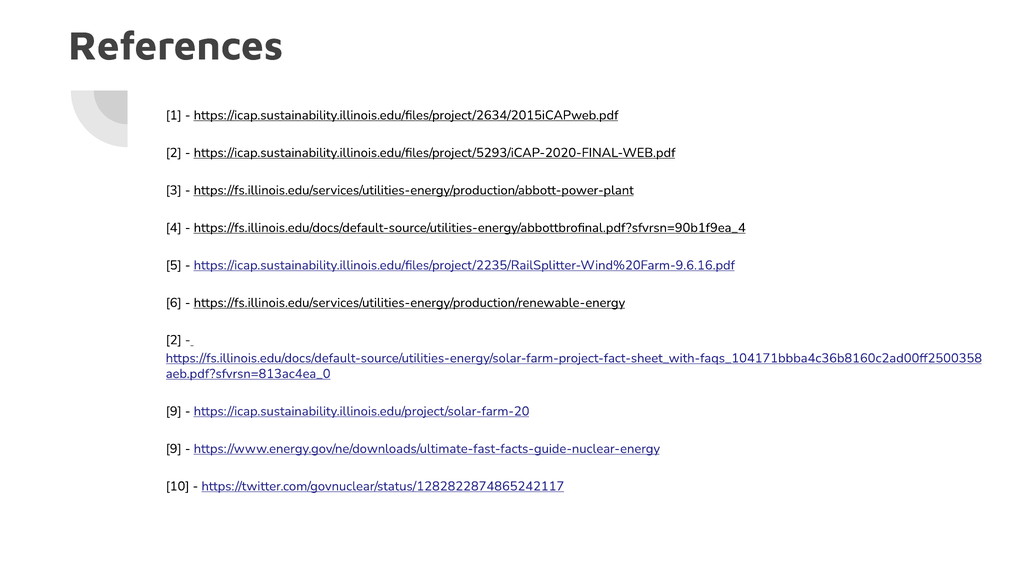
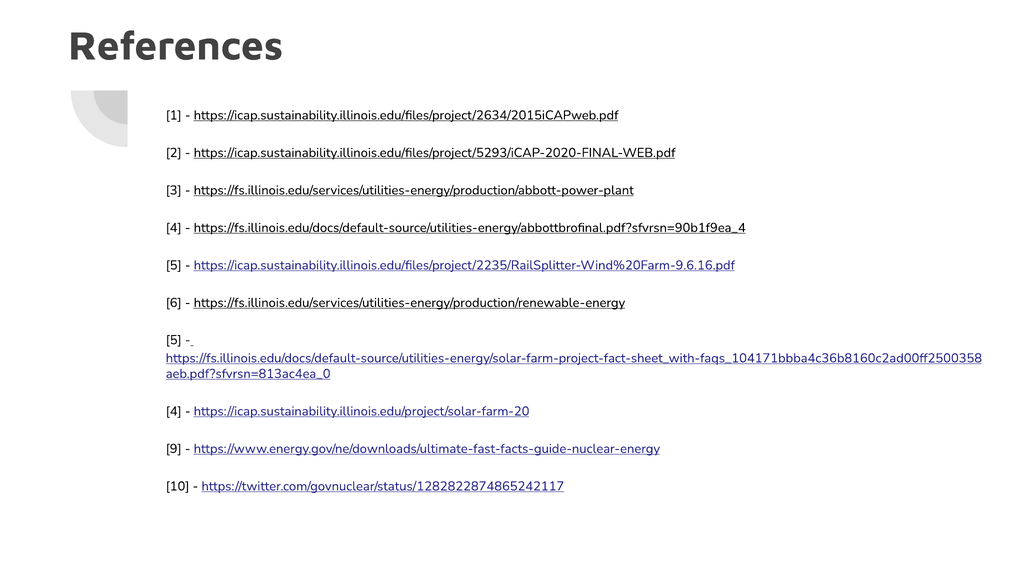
2: 2 -> 5 (174, 340)
9: 9 -> 4 (174, 411)
